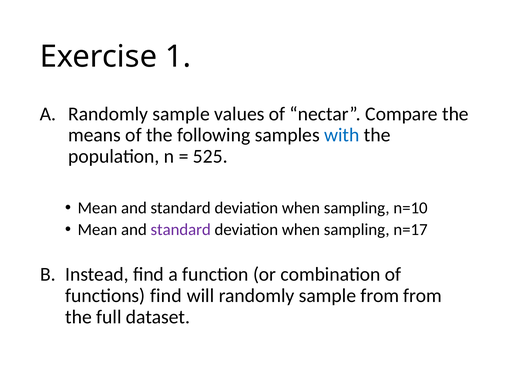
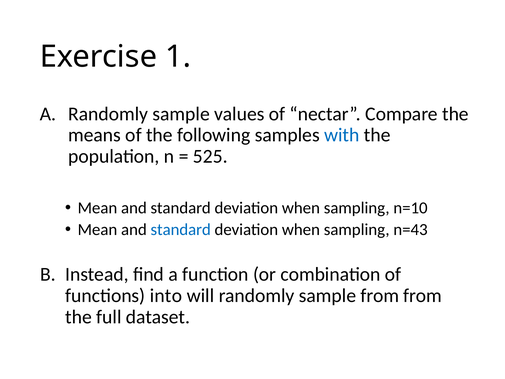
standard colour: purple -> blue (181, 229)
n=17: n=17 -> n=43 (410, 229)
functions find: find -> into (166, 295)
